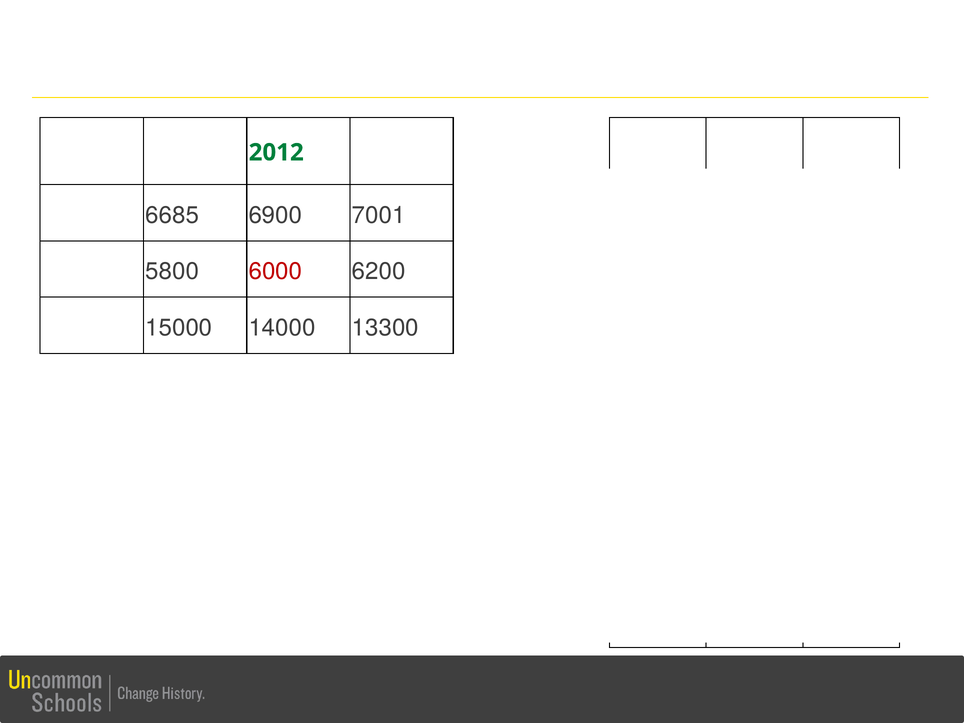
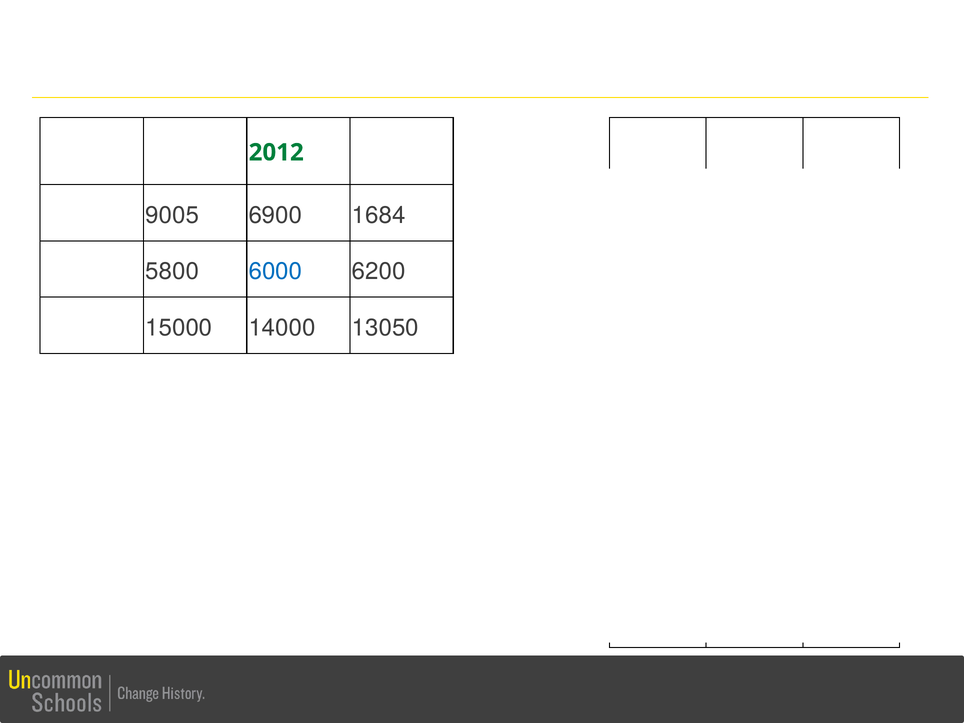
6685: 6685 -> 9005 (172, 215)
7001: 7001 -> 1684 (379, 215)
6000 colour: red -> blue (275, 271)
13300: 13300 -> 13050 (385, 328)
